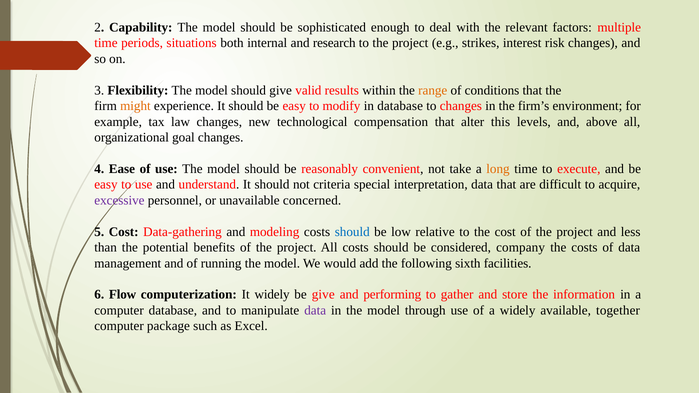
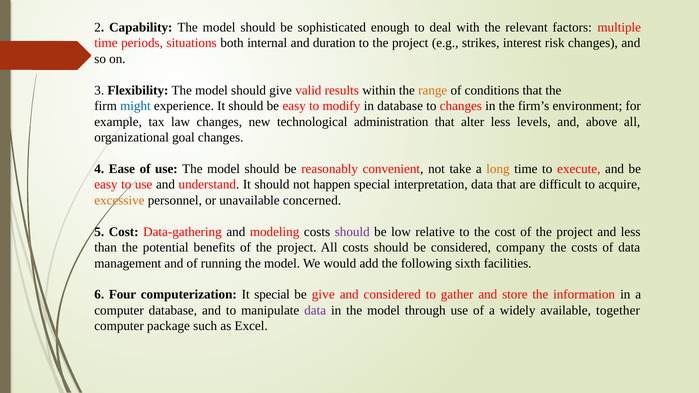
research: research -> duration (334, 43)
might colour: orange -> blue (135, 106)
compensation: compensation -> administration (391, 122)
alter this: this -> less (501, 122)
criteria: criteria -> happen (332, 185)
excessive colour: purple -> orange (119, 200)
should colour: blue -> purple (352, 232)
Flow: Flow -> Four (123, 295)
It widely: widely -> special (272, 295)
and performing: performing -> considered (392, 295)
